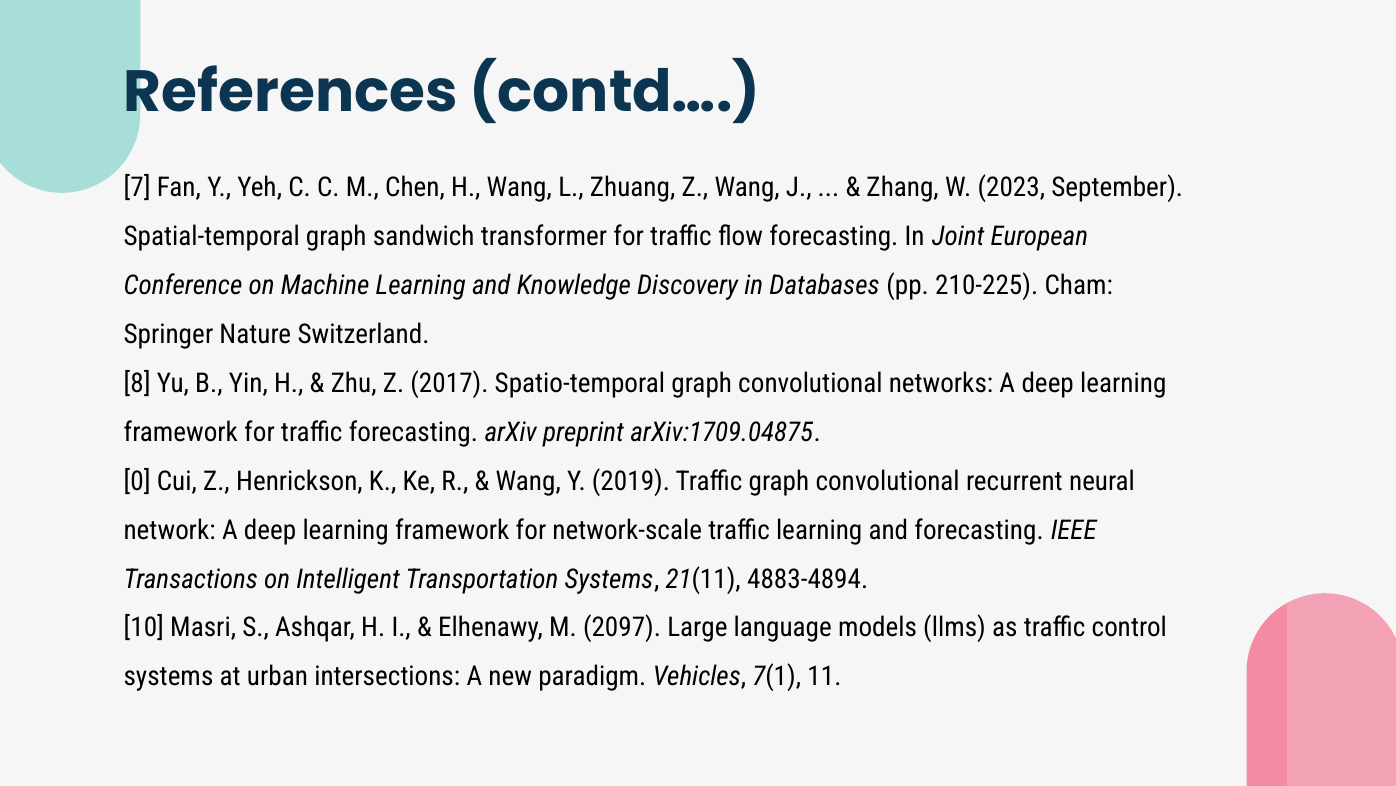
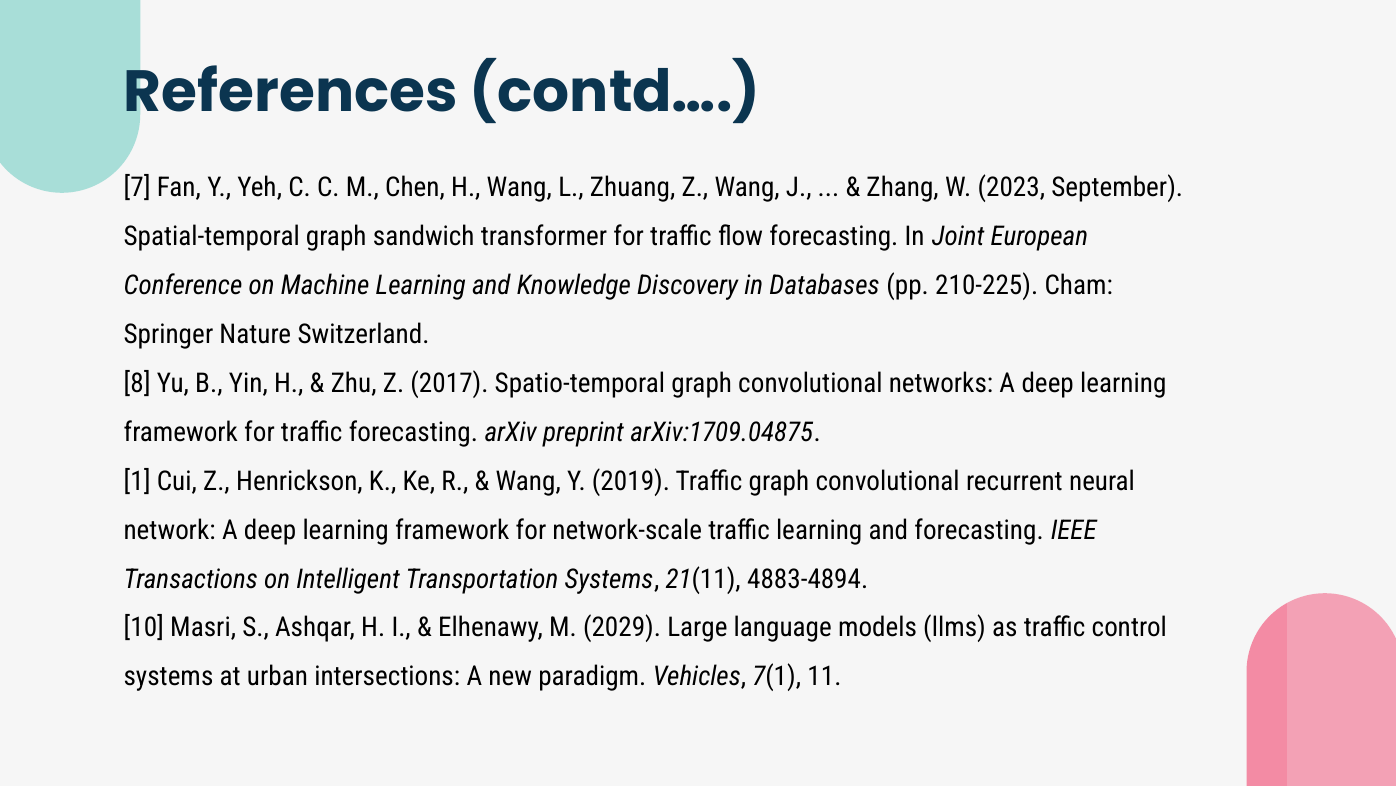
0: 0 -> 1 (137, 481)
2097: 2097 -> 2029 (622, 627)
